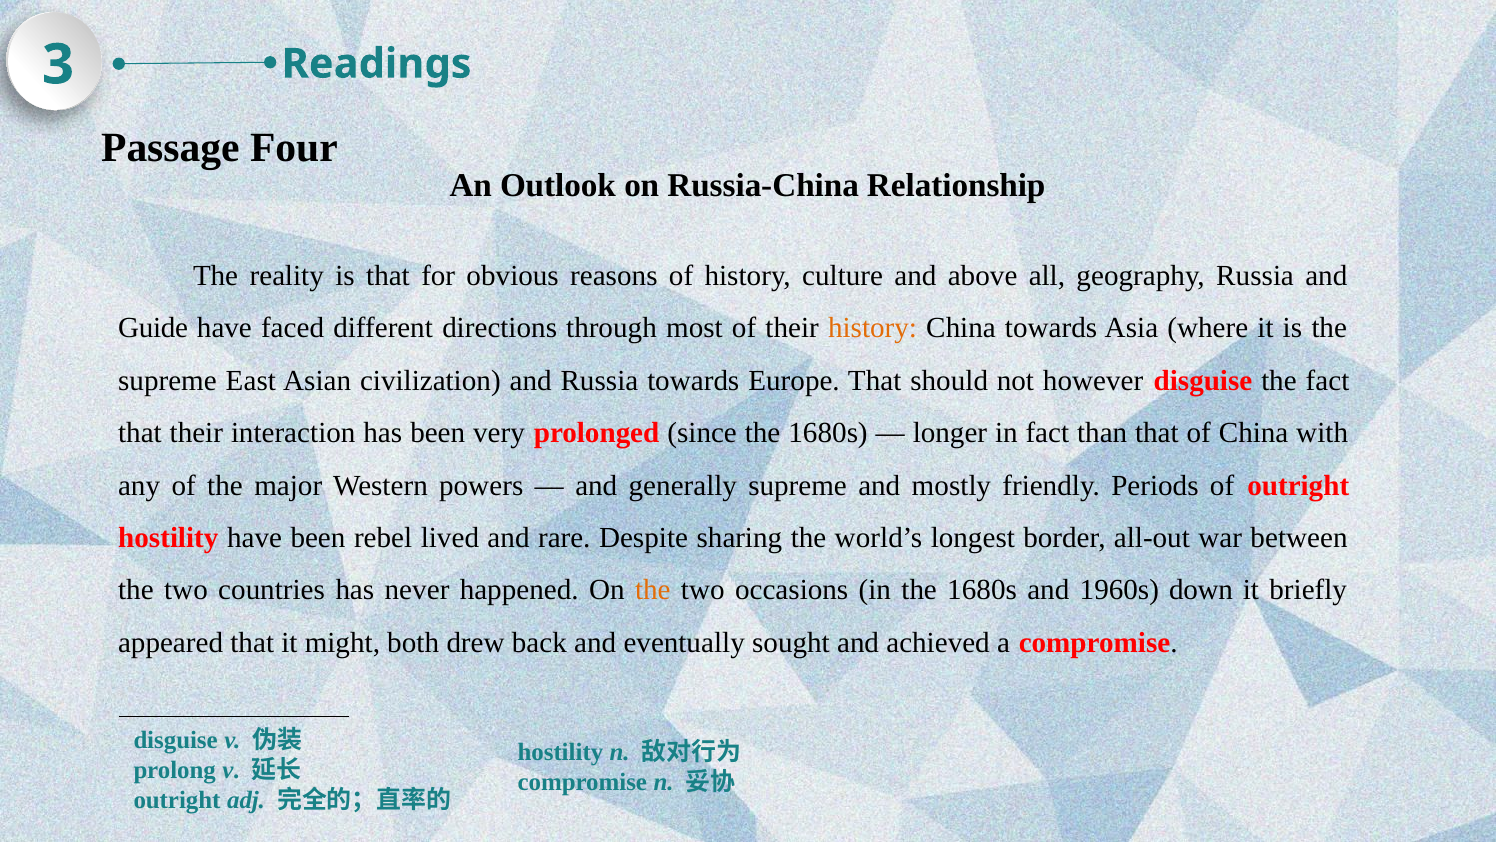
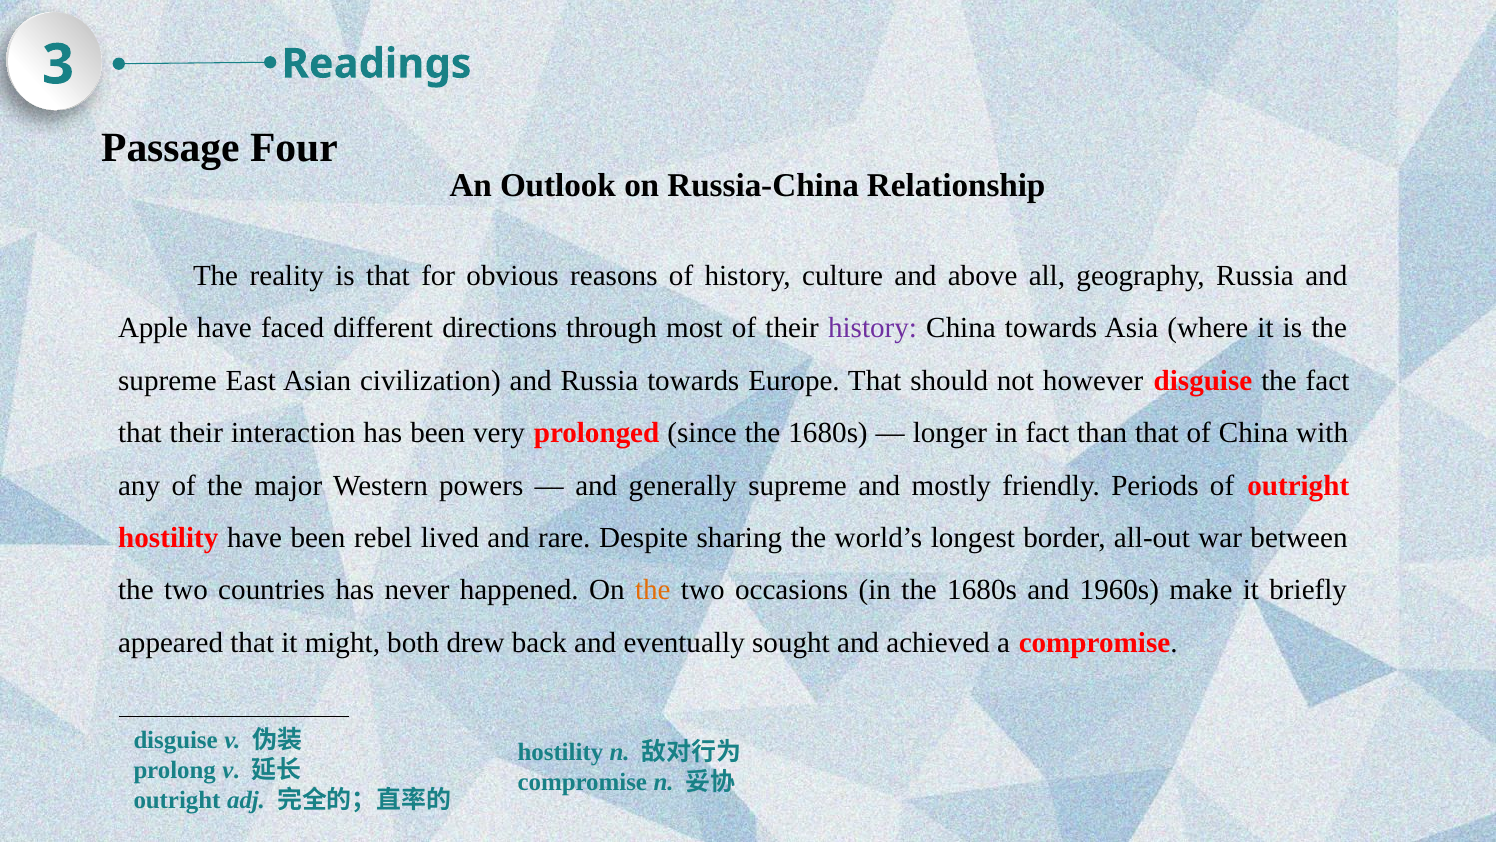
Guide: Guide -> Apple (153, 328)
history colour: orange -> purple (873, 328)
down: down -> make (1201, 590)
